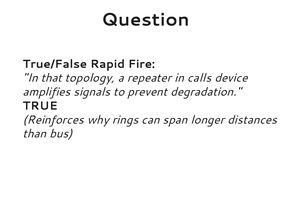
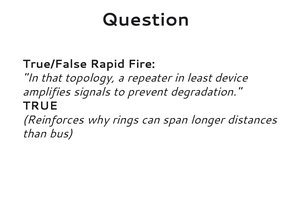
calls: calls -> least (199, 78)
